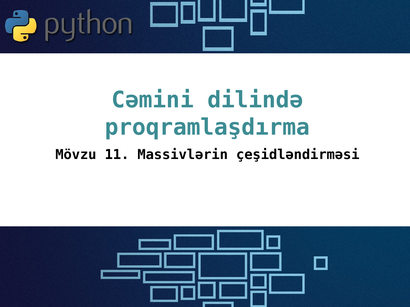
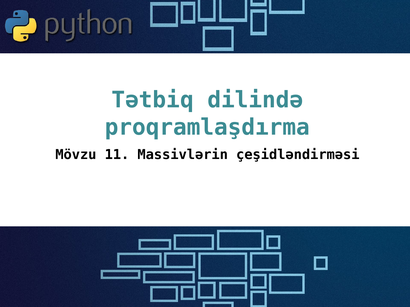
Cəmini: Cəmini -> Tətbiq (153, 100)
